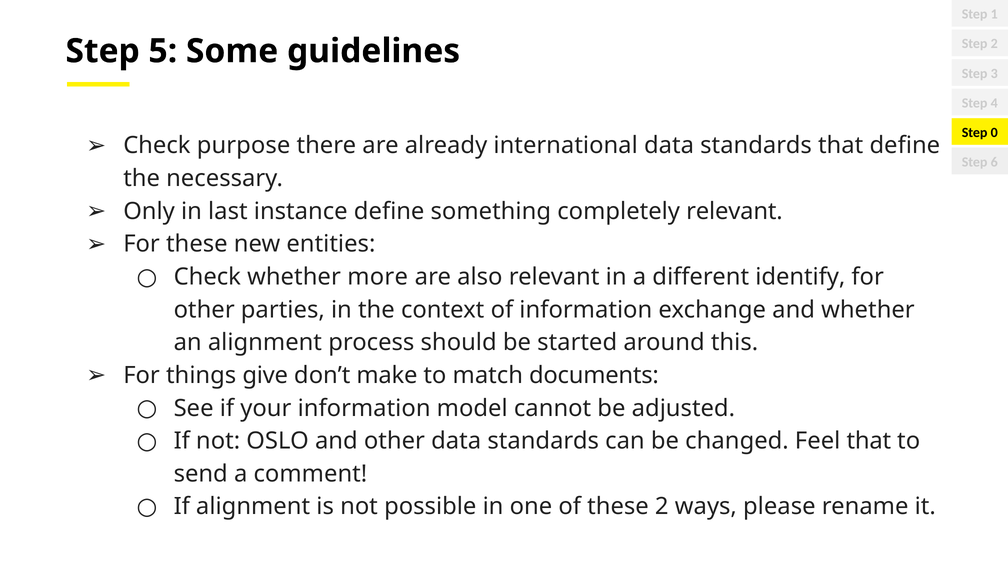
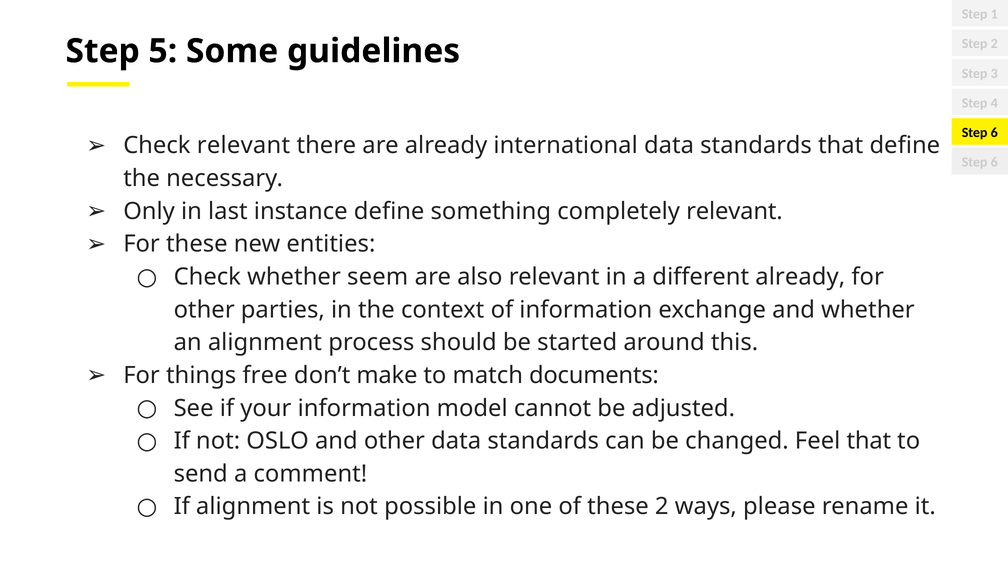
0: 0 -> 6 (994, 132)
Check purpose: purpose -> relevant (243, 146)
more: more -> seem (378, 277)
different identify: identify -> already (800, 277)
give: give -> free (265, 375)
